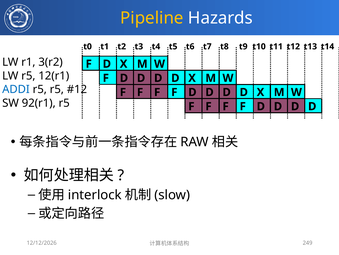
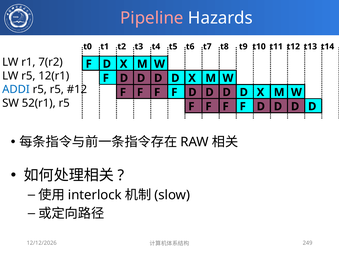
Pipeline colour: yellow -> pink (152, 18)
3(r2: 3(r2 -> 7(r2 (51, 62)
92(r1: 92(r1 -> 52(r1 (39, 103)
